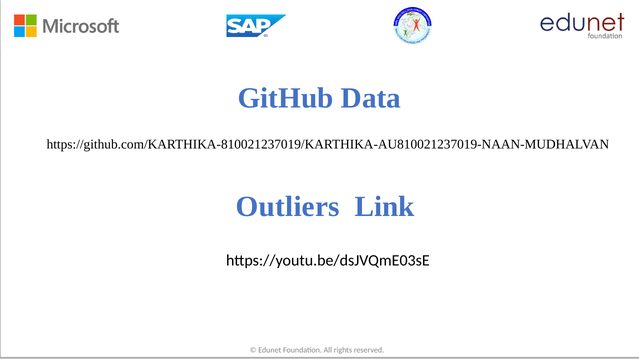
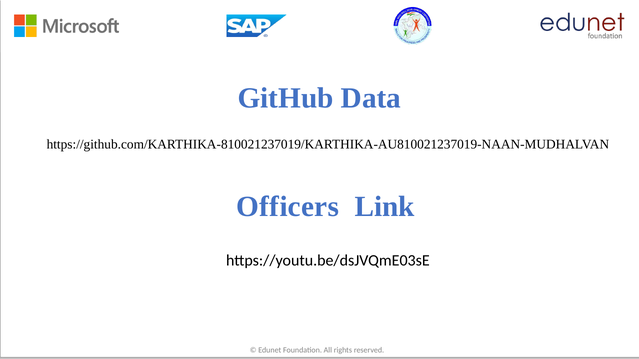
Outliers: Outliers -> Officers (288, 207)
